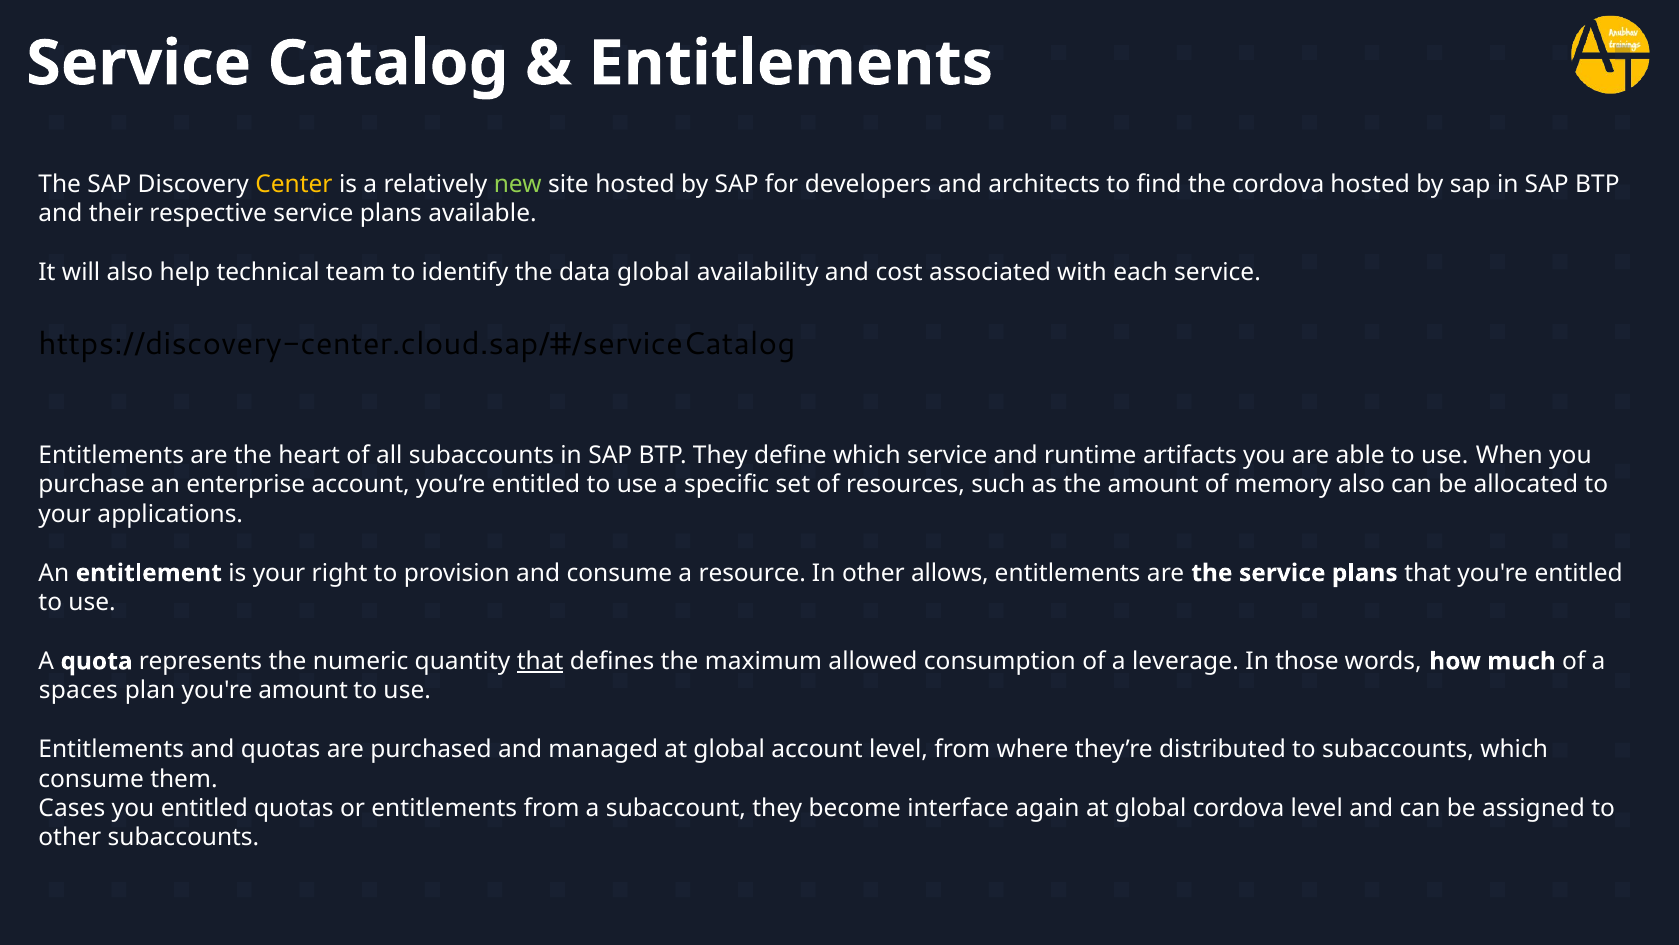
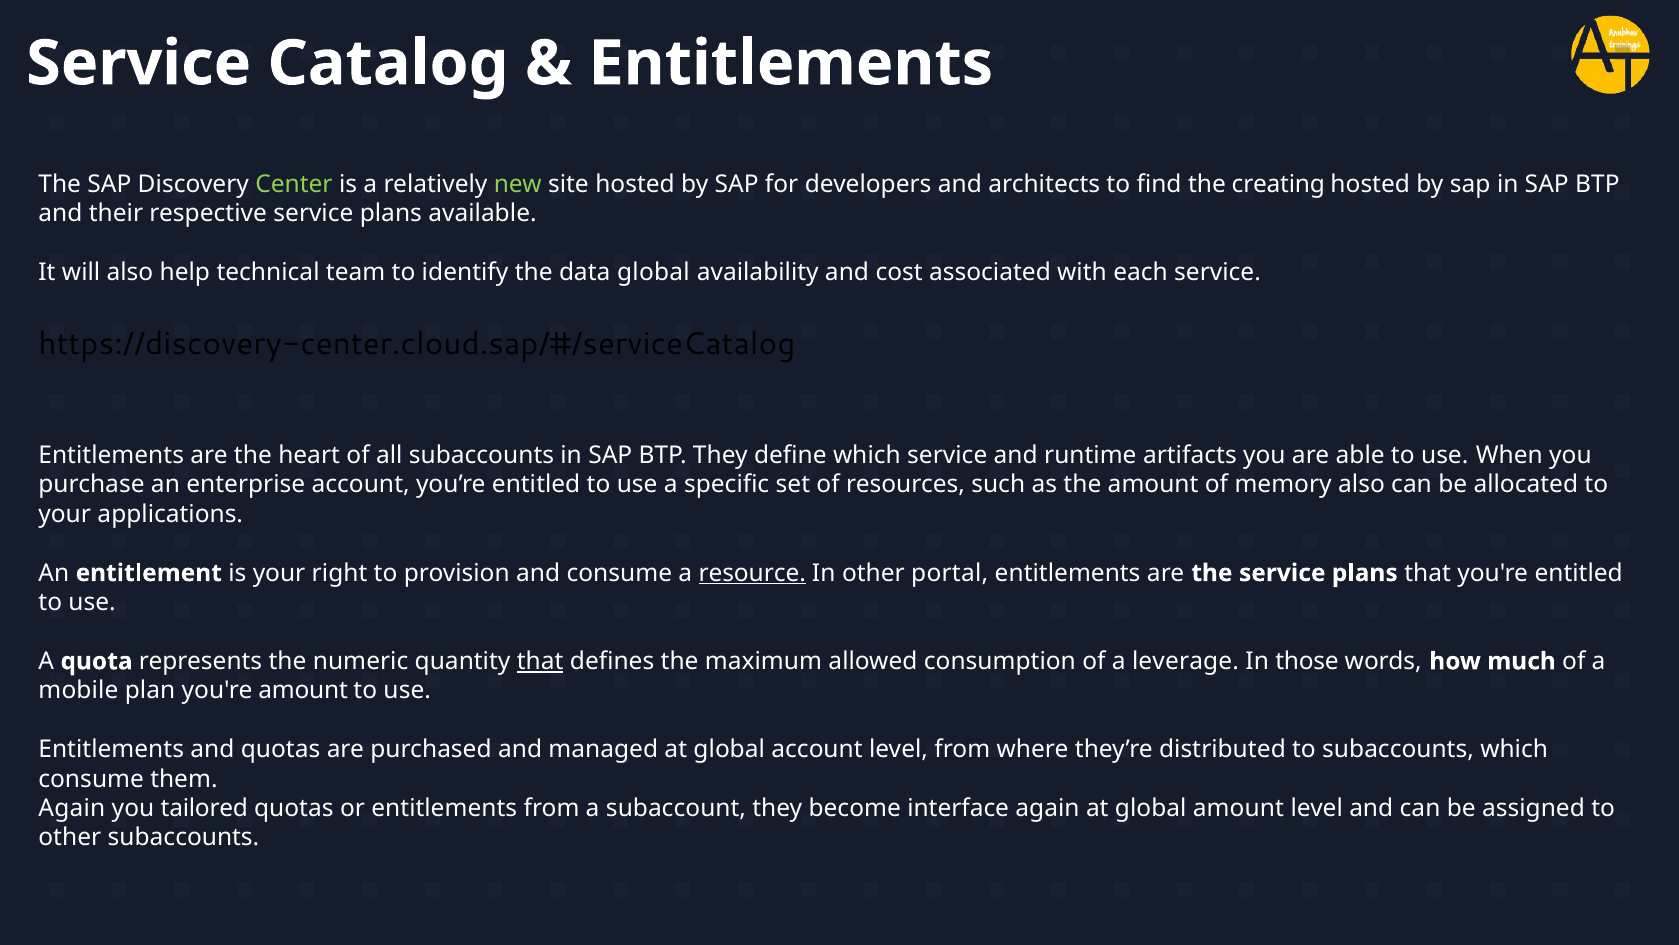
Center colour: yellow -> light green (294, 184)
the cordova: cordova -> creating (1278, 184)
resource underline: none -> present (752, 573)
allows: allows -> portal (950, 573)
spaces: spaces -> mobile (78, 690)
Cases: Cases -> Again (72, 808)
you entitled: entitled -> tailored (204, 808)
global cordova: cordova -> amount (1238, 808)
